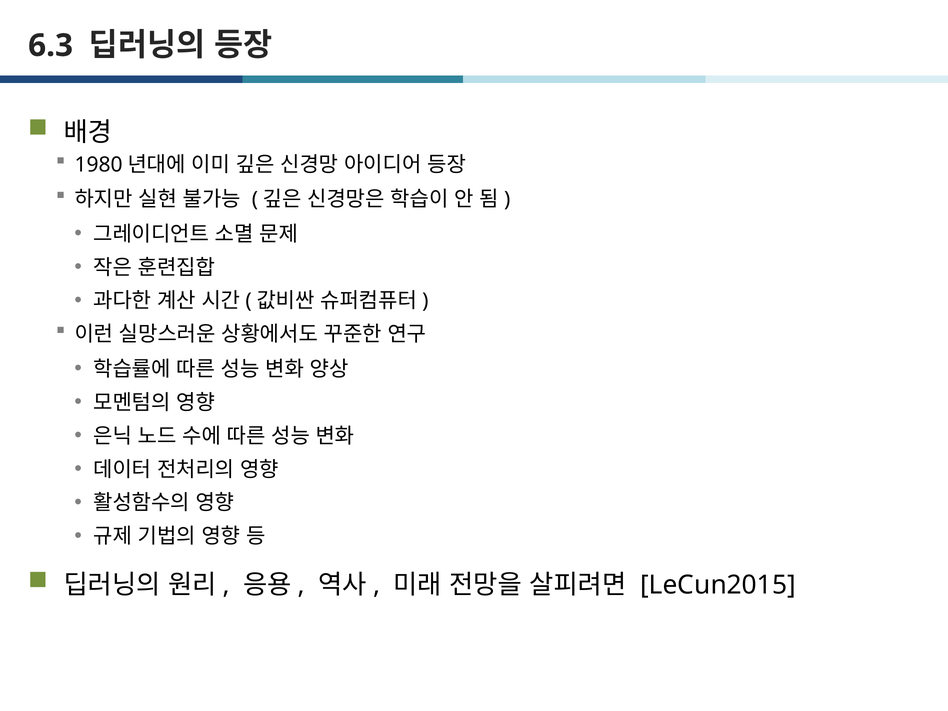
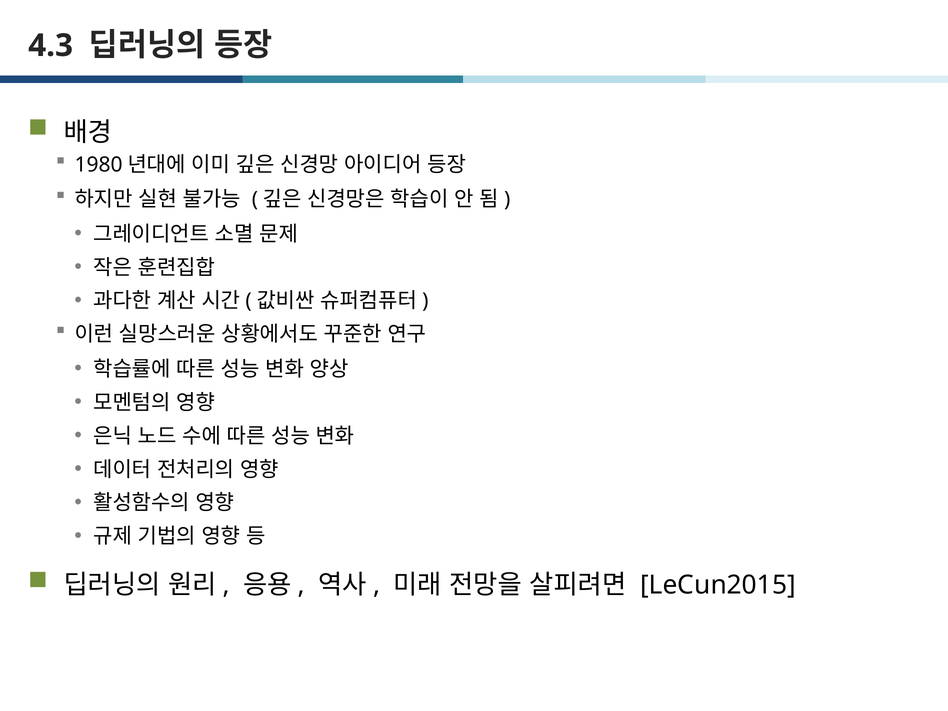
6.3: 6.3 -> 4.3 (51, 46)
